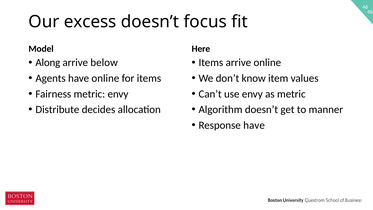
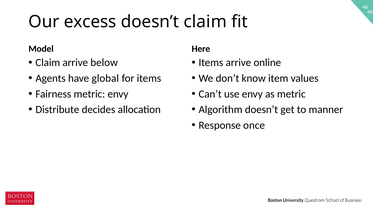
doesn’t focus: focus -> claim (205, 22)
Along: Along -> Claim (48, 63)
have online: online -> global (105, 78)
Response have: have -> once (254, 125)
